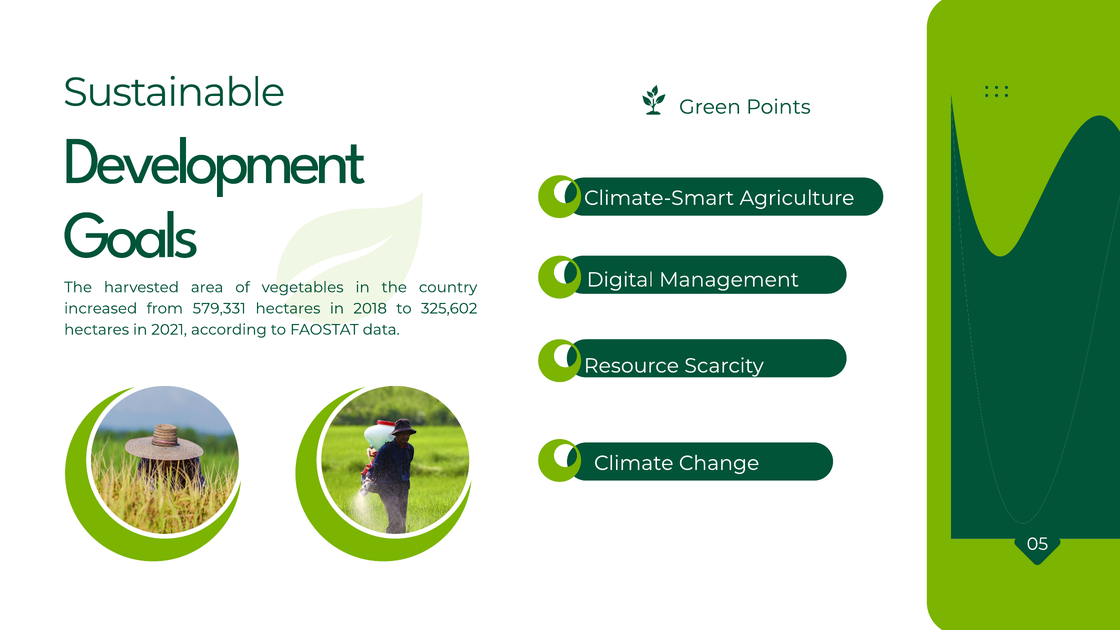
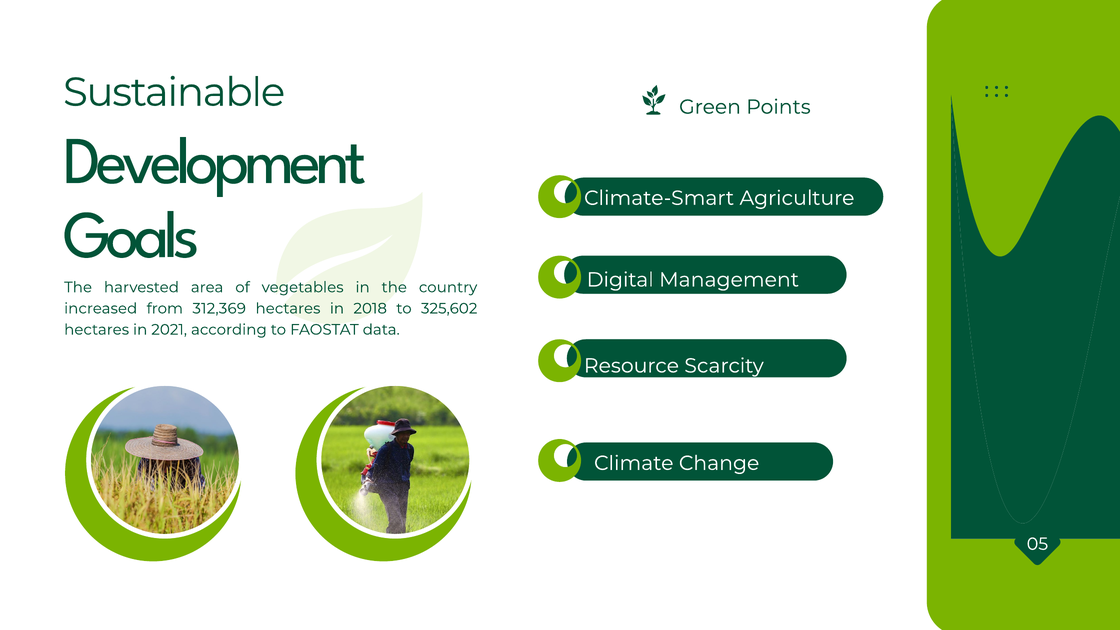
579,331: 579,331 -> 312,369 (219, 308)
